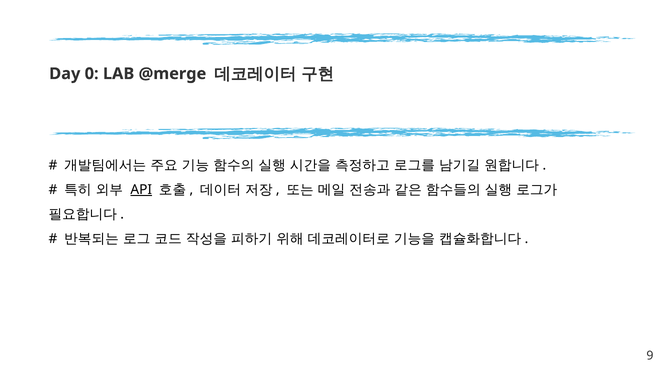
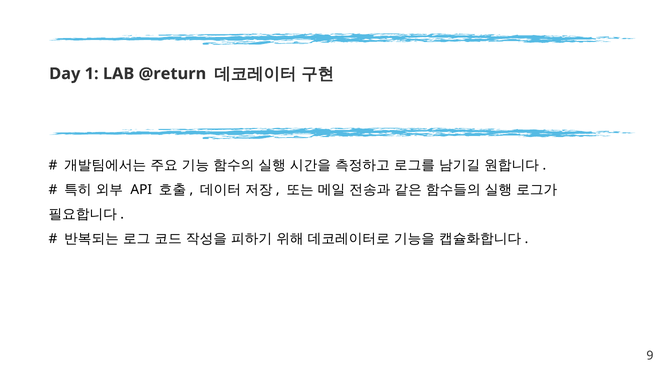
0: 0 -> 1 (92, 74)
@merge: @merge -> @return (172, 74)
API underline: present -> none (141, 190)
